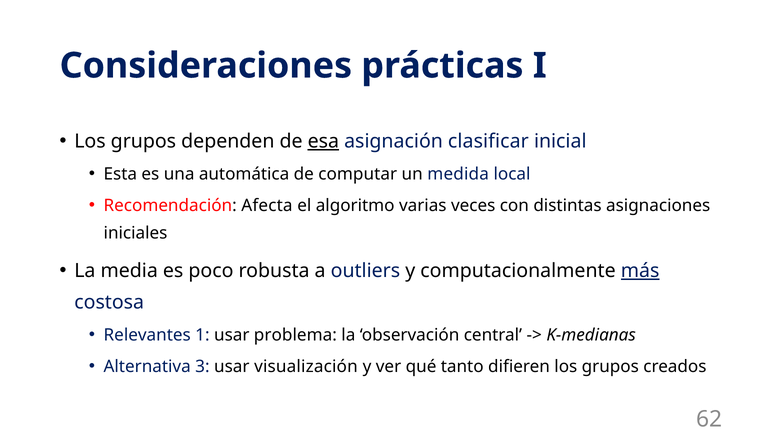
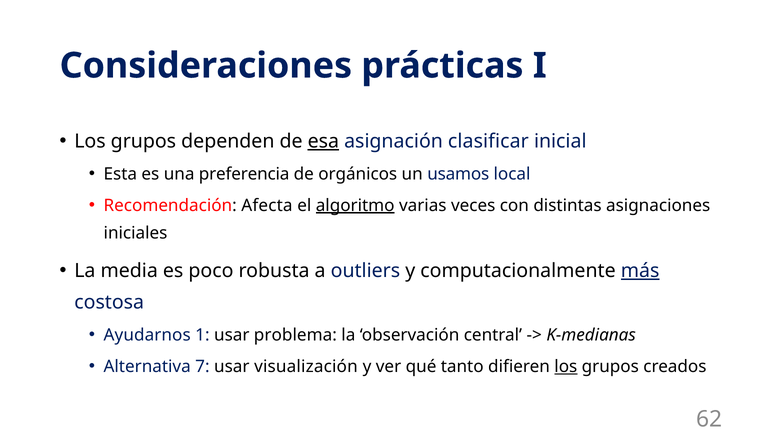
automática: automática -> preferencia (244, 174)
computar: computar -> orgánicos (358, 174)
medida: medida -> usamos (458, 174)
algoritmo underline: none -> present (355, 205)
Relevantes: Relevantes -> Ayudarnos (147, 335)
3: 3 -> 7 (202, 366)
los underline: none -> present (566, 366)
